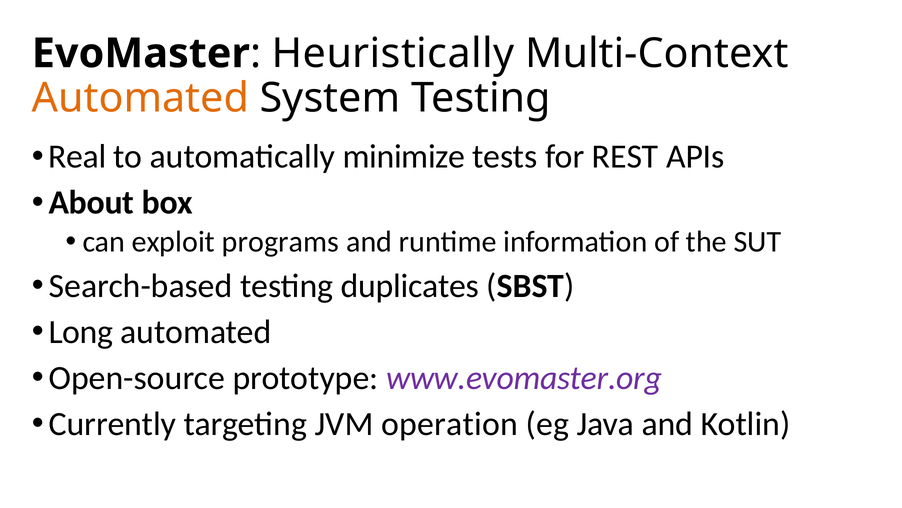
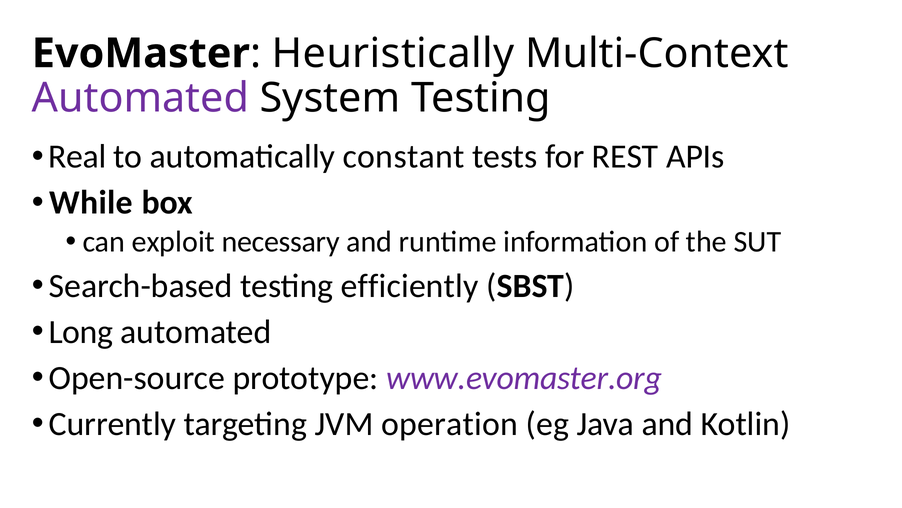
Automated colour: orange -> purple (140, 98)
minimize: minimize -> constant (404, 156)
About: About -> While (91, 202)
programs: programs -> necessary (281, 242)
duplicates: duplicates -> efficiently (410, 286)
